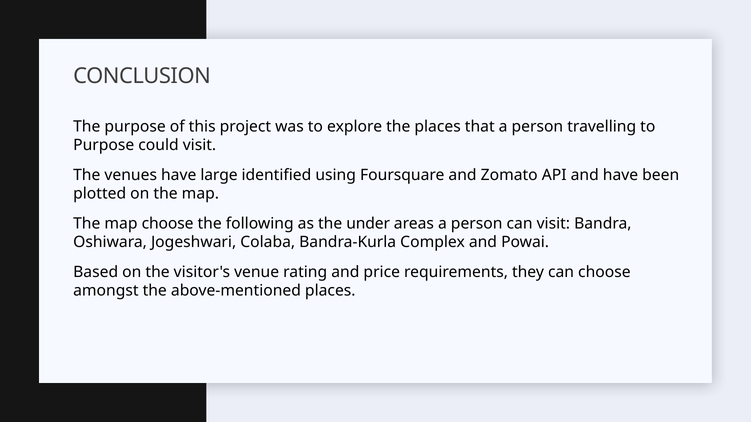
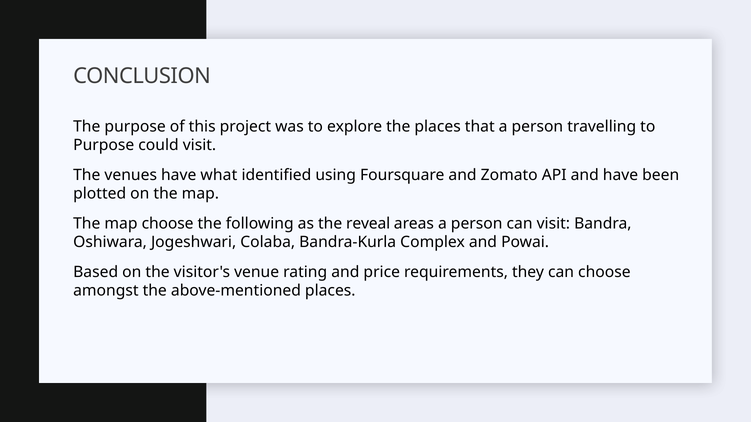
large: large -> what (219, 175)
under: under -> reveal (368, 224)
